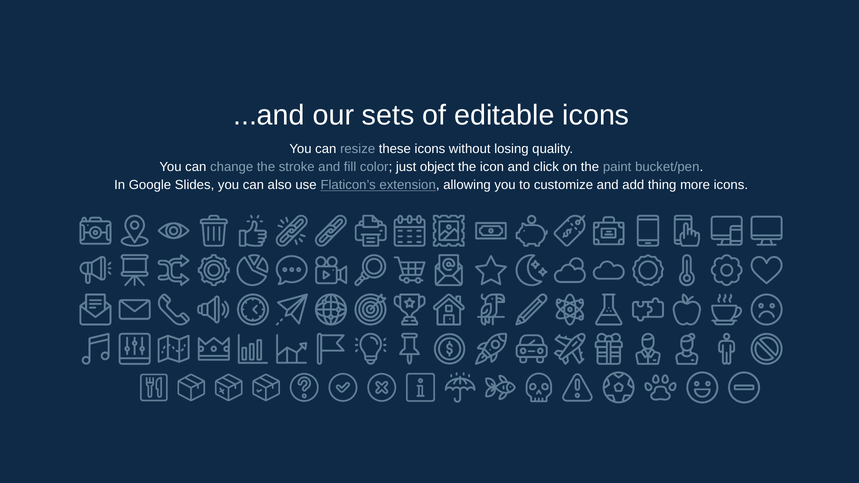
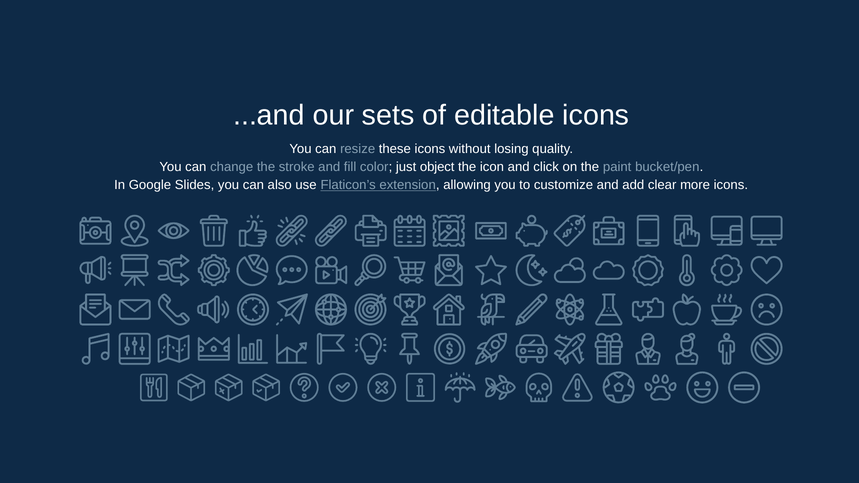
thing: thing -> clear (662, 185)
